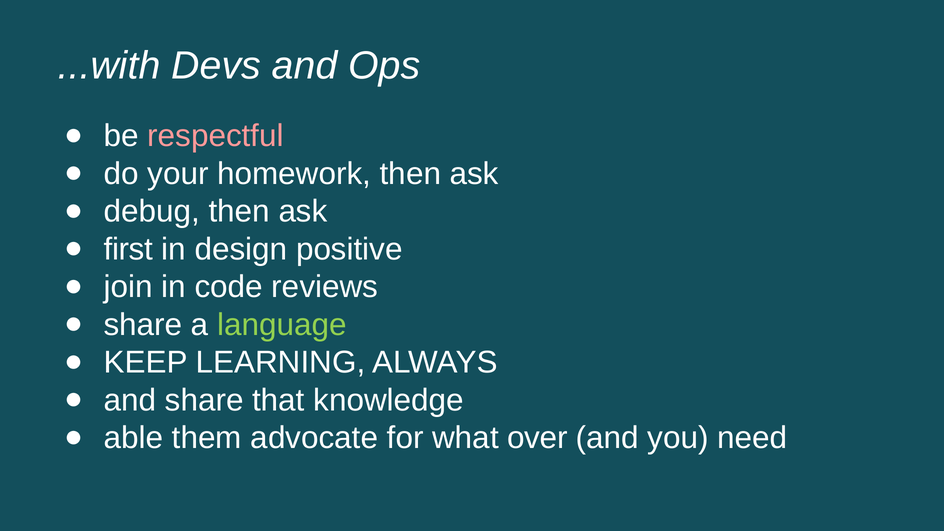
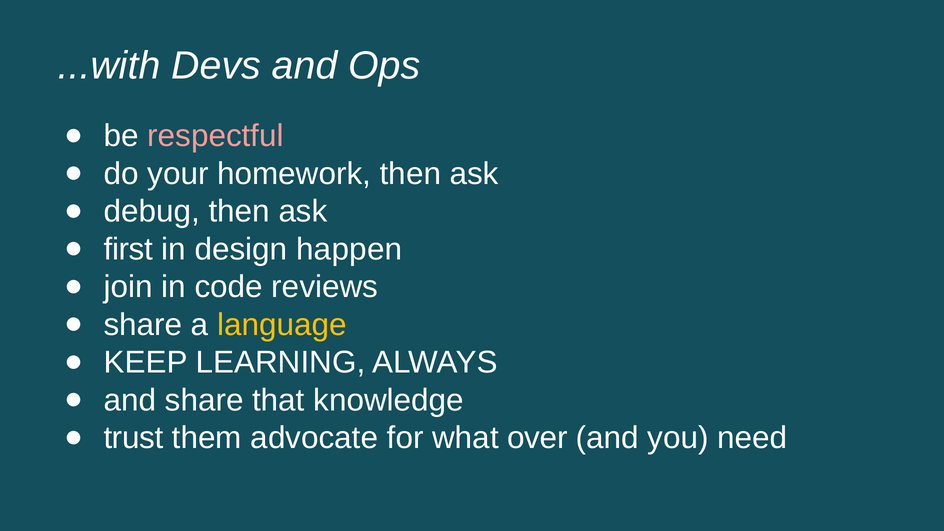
positive: positive -> happen (349, 249)
language colour: light green -> yellow (282, 325)
able: able -> trust (133, 438)
